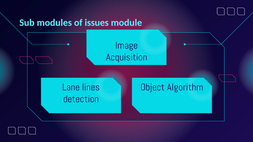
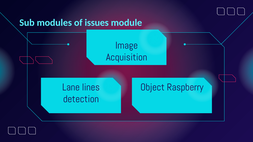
Algorithm: Algorithm -> Raspberry (185, 88)
